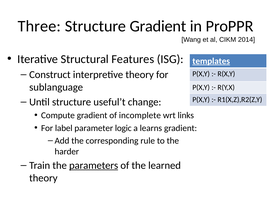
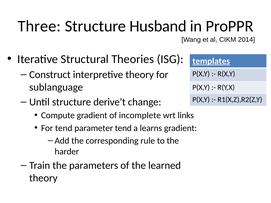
Structure Gradient: Gradient -> Husband (158, 26)
Features: Features -> Theories (133, 59)
useful’t: useful’t -> derive’t (109, 102)
For label: label -> tend (64, 128)
parameter logic: logic -> tend (123, 128)
parameters underline: present -> none (94, 166)
